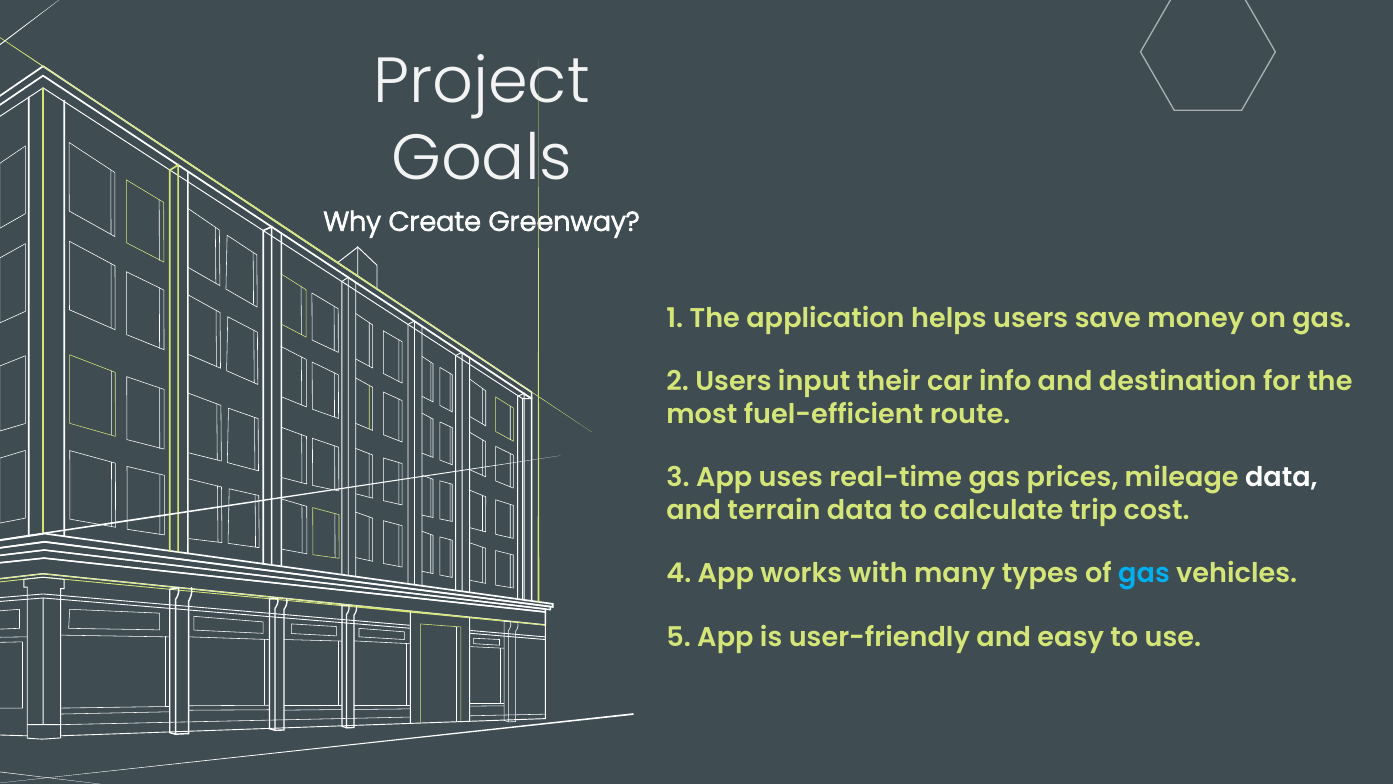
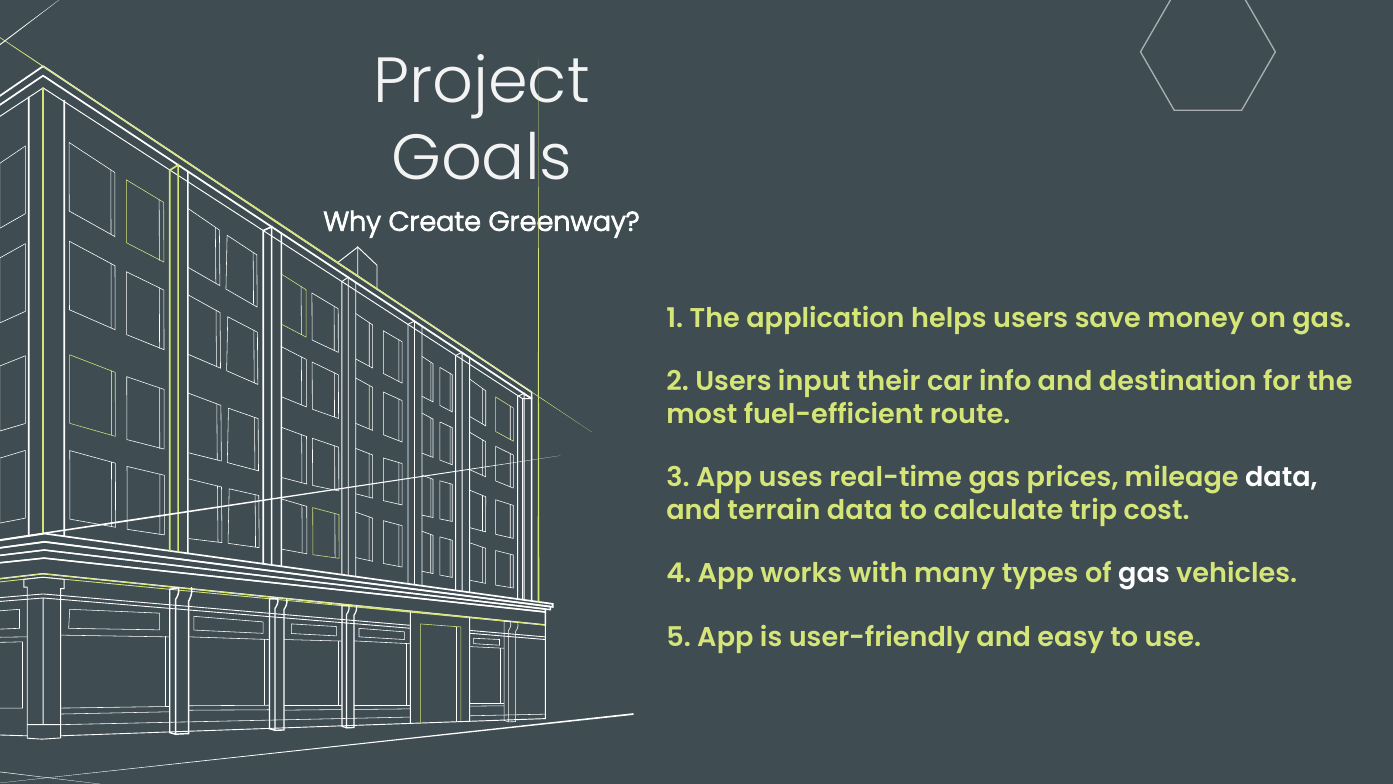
gas colour: light blue -> white (1144, 574)
